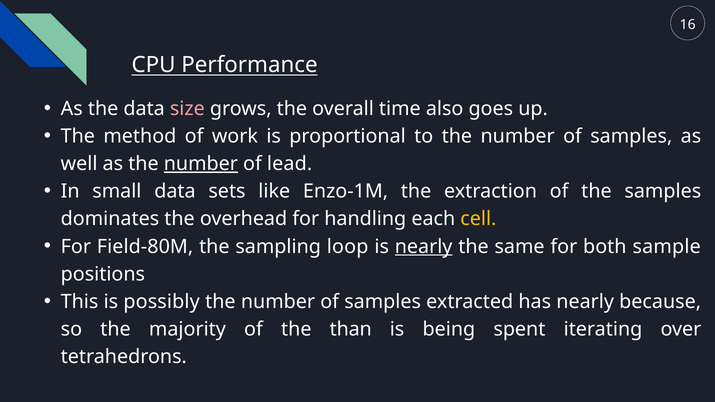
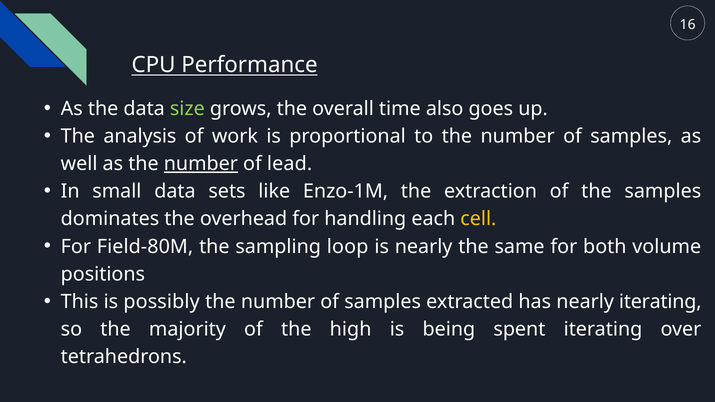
size colour: pink -> light green (187, 109)
method: method -> analysis (140, 136)
nearly underline: present -> none (424, 247)
sample: sample -> volume (667, 247)
nearly because: because -> iterating (660, 302)
than: than -> high (351, 329)
